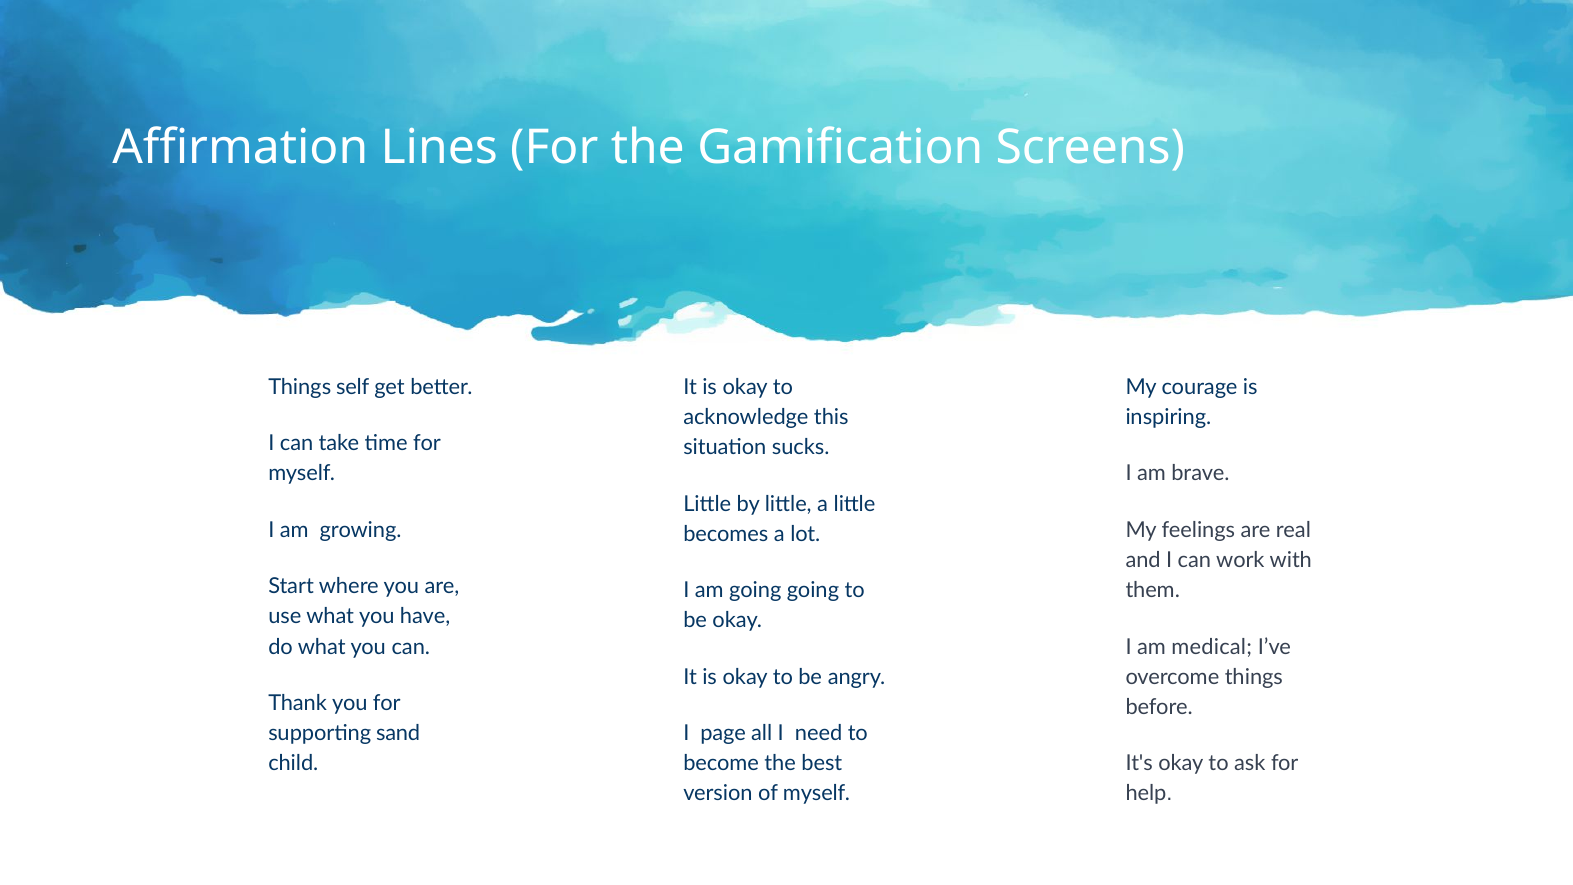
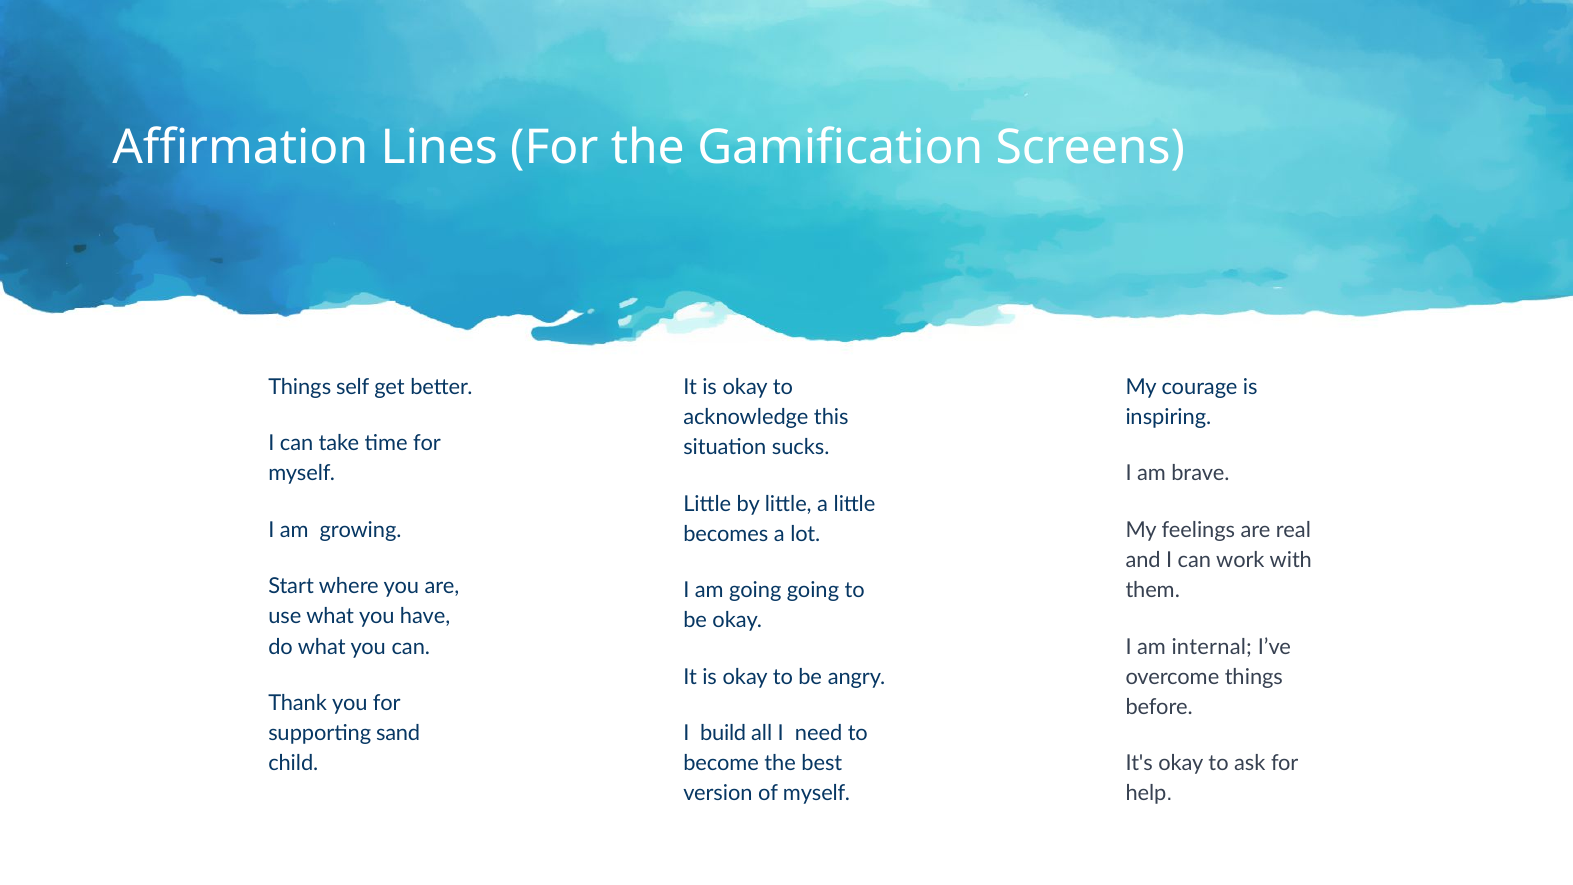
medical: medical -> internal (1212, 647)
page: page -> build (723, 733)
